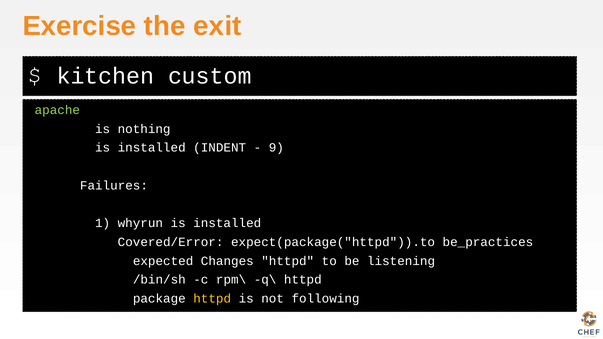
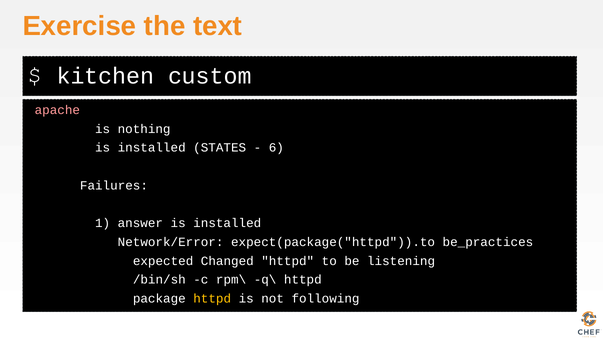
exit: exit -> text (218, 26)
apache colour: light green -> pink (57, 110)
INDENT: INDENT -> STATES (220, 148)
9: 9 -> 6 (276, 148)
whyrun: whyrun -> answer (140, 223)
Covered/Error: Covered/Error -> Network/Error (171, 242)
Changes: Changes -> Changed (227, 261)
